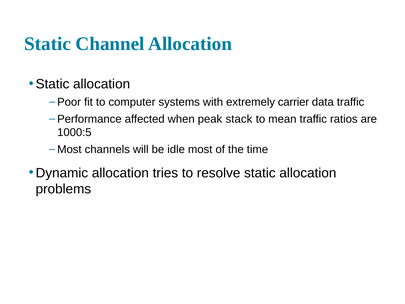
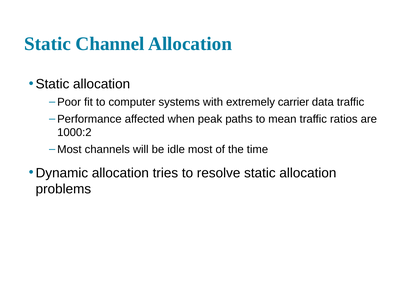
stack: stack -> paths (239, 119)
1000:5: 1000:5 -> 1000:2 (74, 132)
